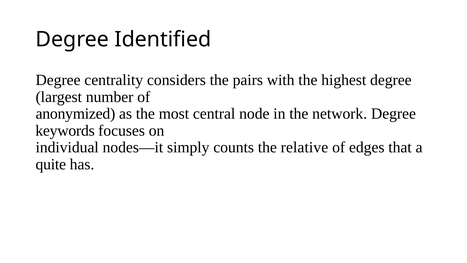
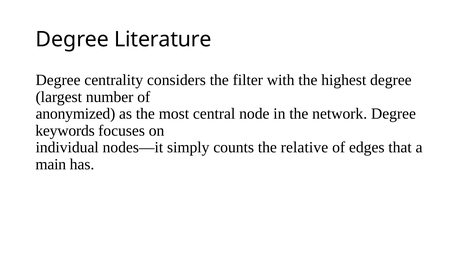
Identified: Identified -> Literature (163, 39)
pairs: pairs -> filter (248, 80)
quite: quite -> main (51, 164)
